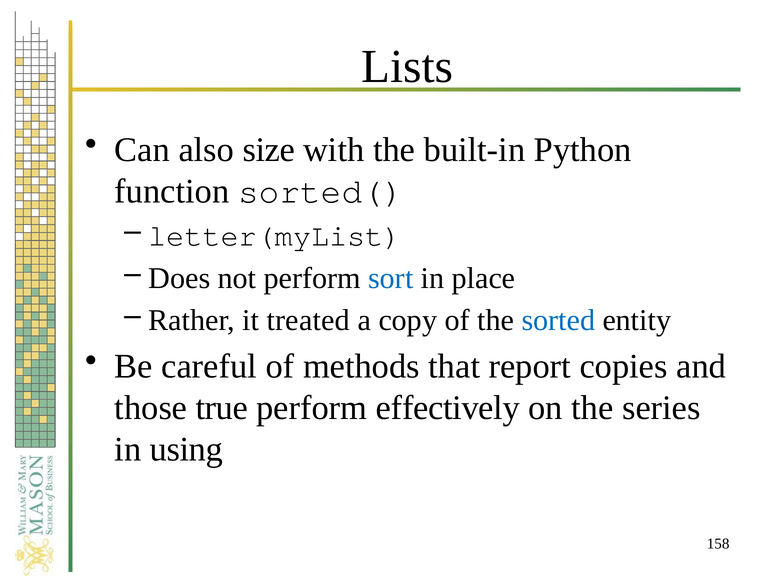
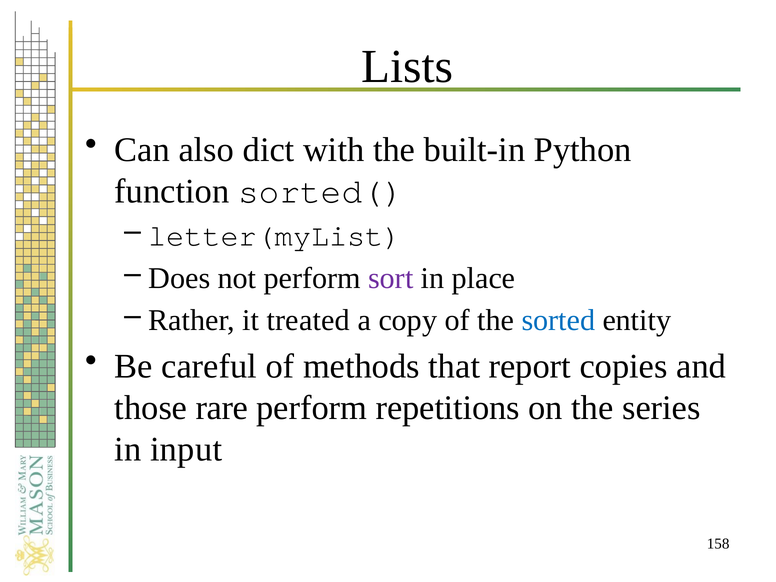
size: size -> dict (269, 150)
sort colour: blue -> purple (391, 278)
true: true -> rare (222, 408)
effectively: effectively -> repetitions (448, 408)
using: using -> input (186, 449)
